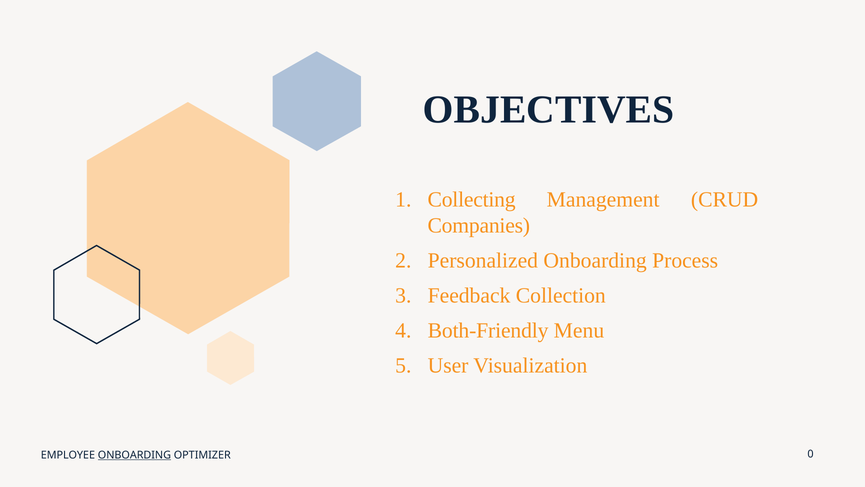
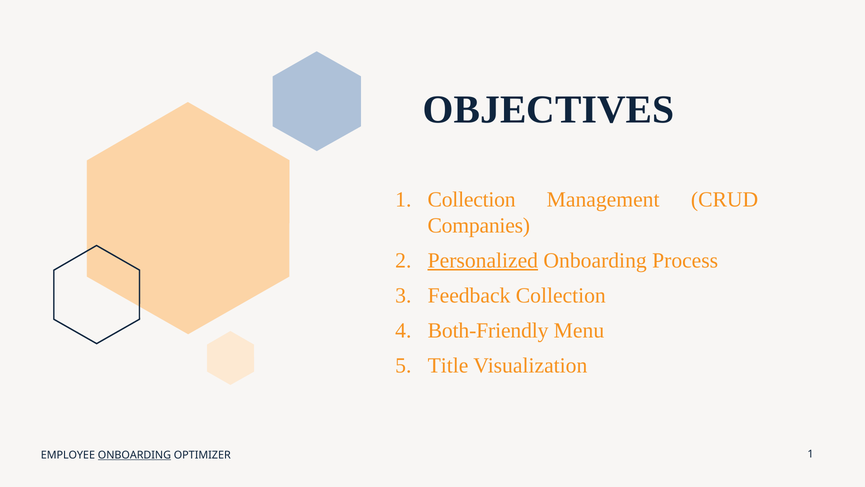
Collecting: Collecting -> Collection (472, 199)
Personalized underline: none -> present (483, 260)
User: User -> Title (448, 365)
OPTIMIZER 0: 0 -> 1 (810, 454)
